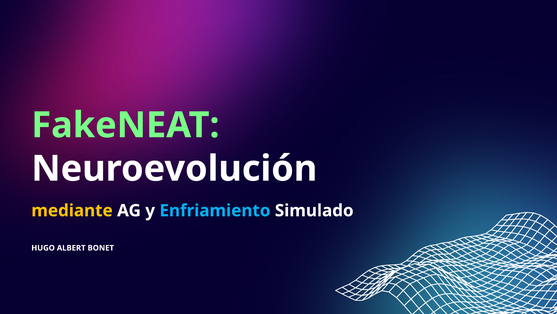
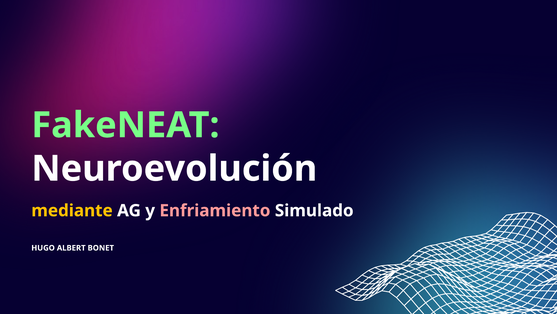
Enfriamiento colour: light blue -> pink (215, 210)
